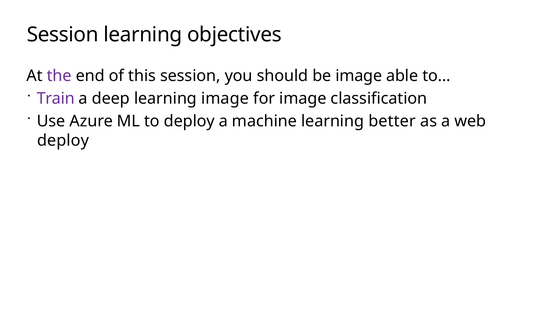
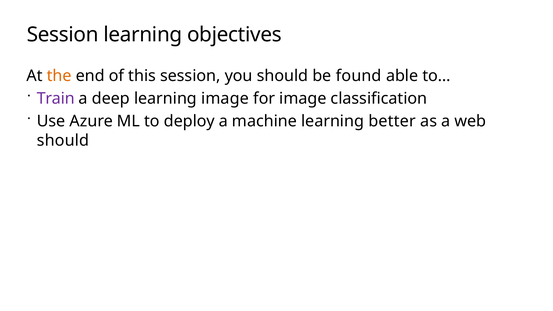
the colour: purple -> orange (59, 76)
be image: image -> found (359, 76)
deploy: deploy -> should (63, 140)
